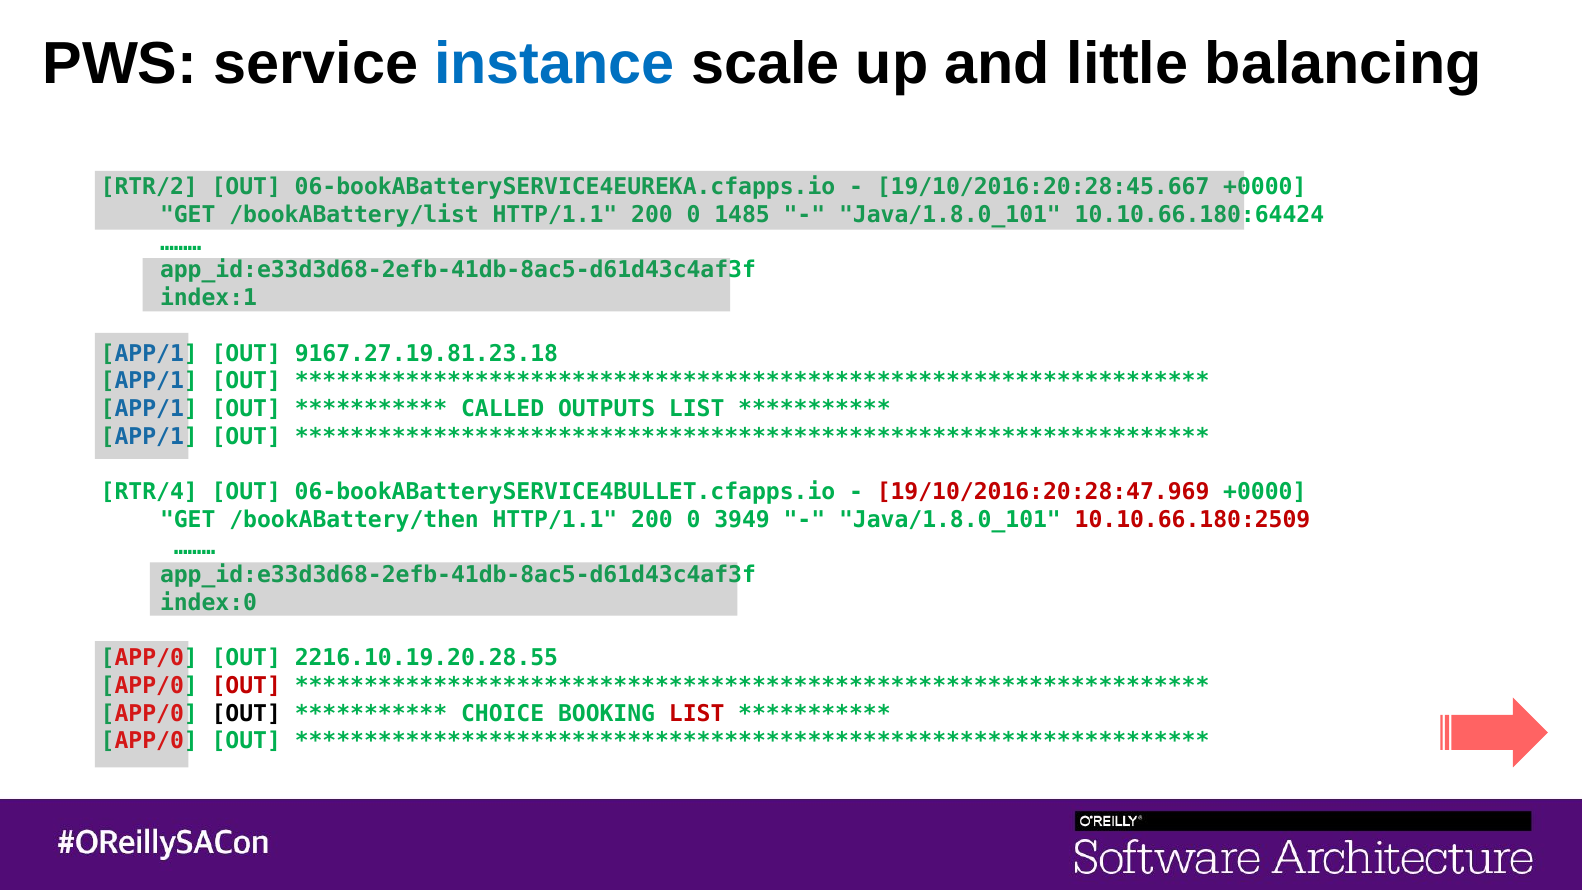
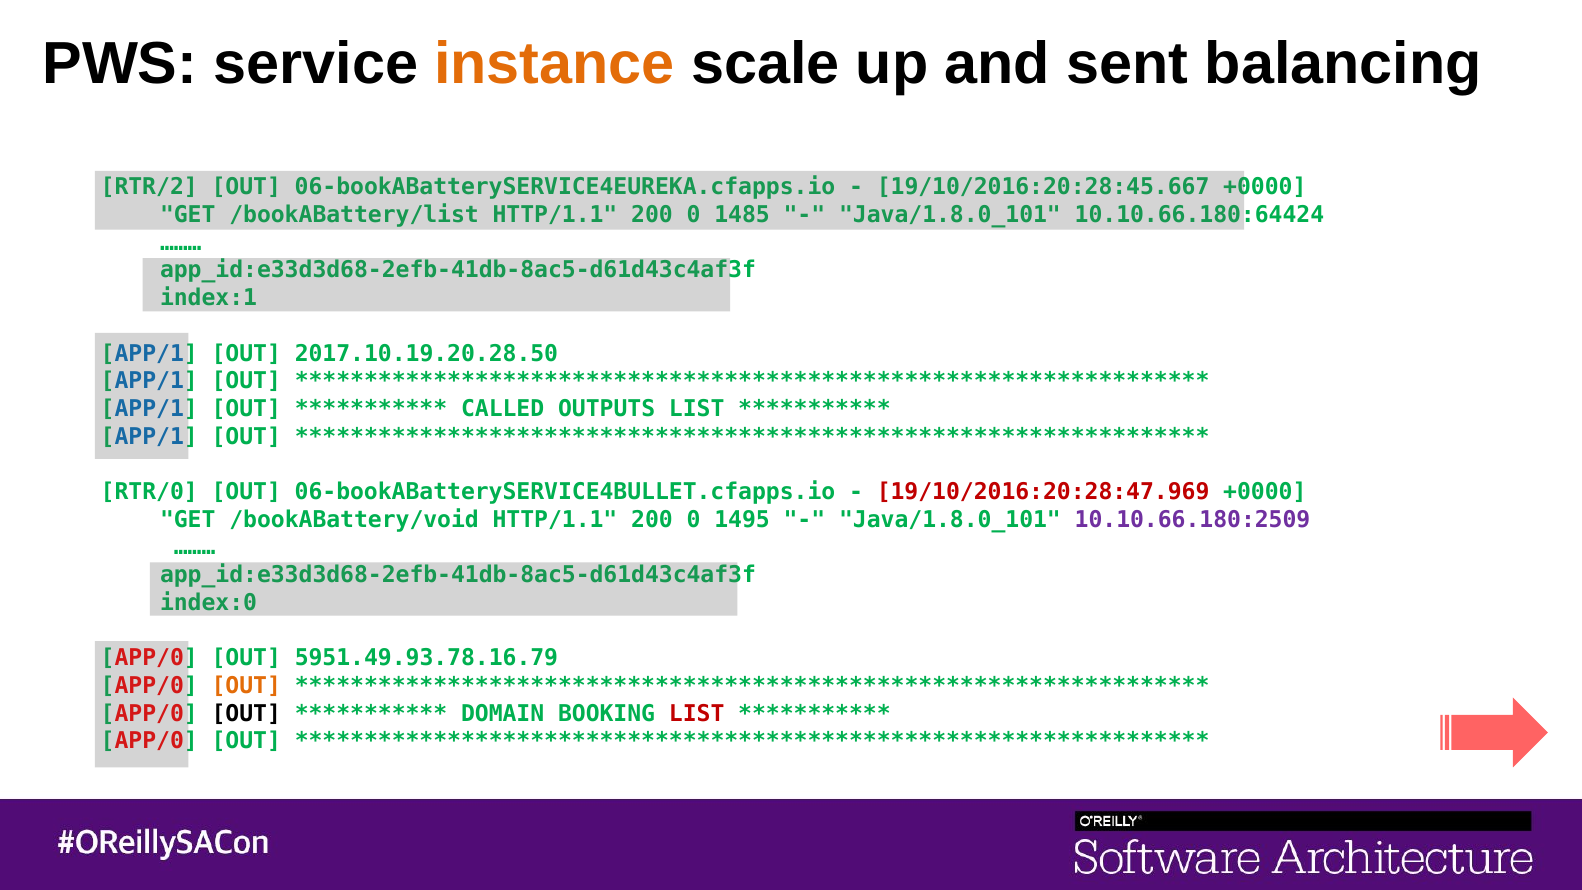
instance colour: blue -> orange (555, 64)
little: little -> sent (1127, 64)
9167.27.19.81.23.18: 9167.27.19.81.23.18 -> 2017.10.19.20.28.50 (426, 353)
RTR/4: RTR/4 -> RTR/0 (149, 492)
/bookABattery/then: /bookABattery/then -> /bookABattery/void (354, 520)
3949: 3949 -> 1495 (742, 520)
10.10.66.180:2509 colour: red -> purple (1193, 520)
2216.10.19.20.28.55: 2216.10.19.20.28.55 -> 5951.49.93.78.16.79 (426, 658)
OUT colour: red -> orange (246, 686)
CHOICE: CHOICE -> DOMAIN (503, 714)
